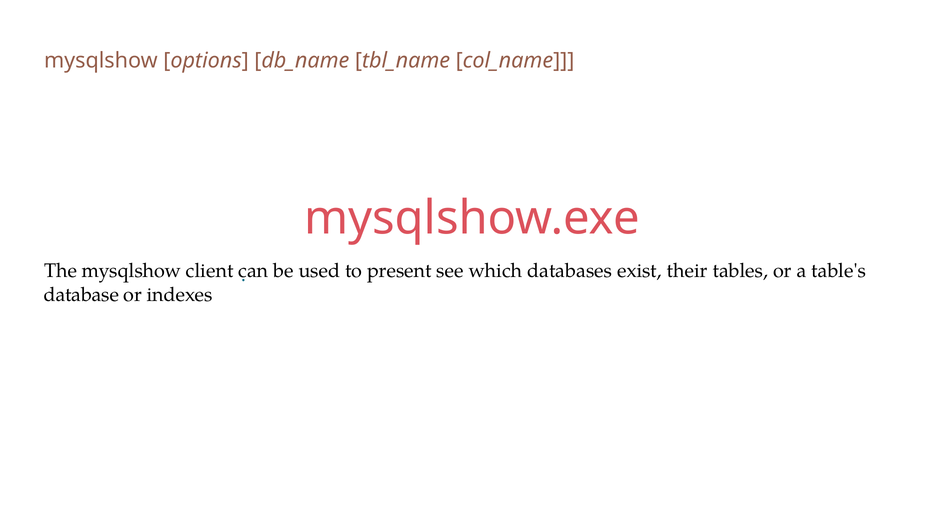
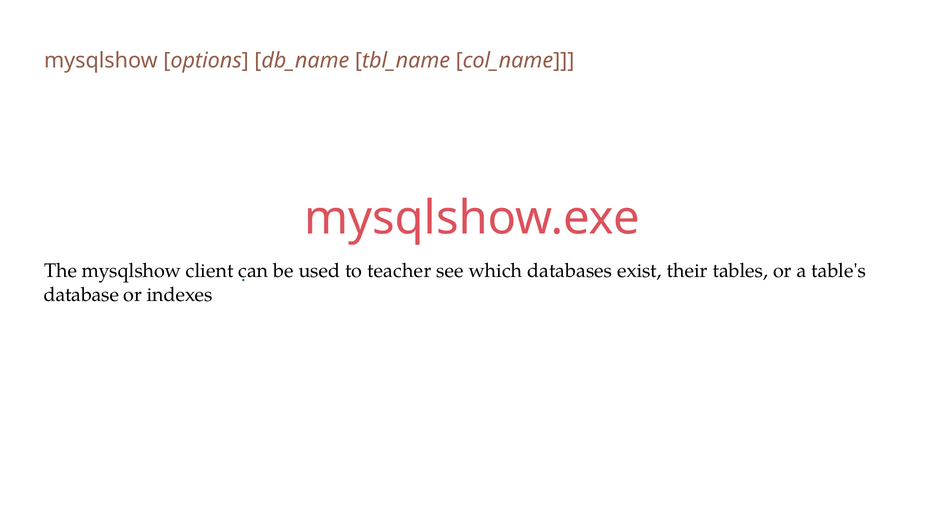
present: present -> teacher (399, 271)
